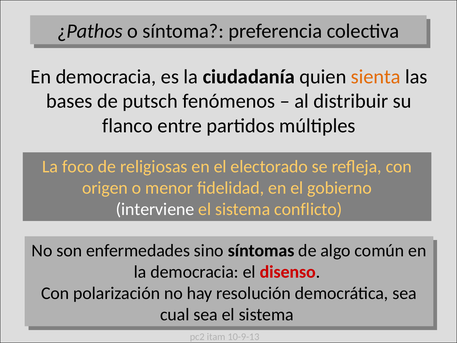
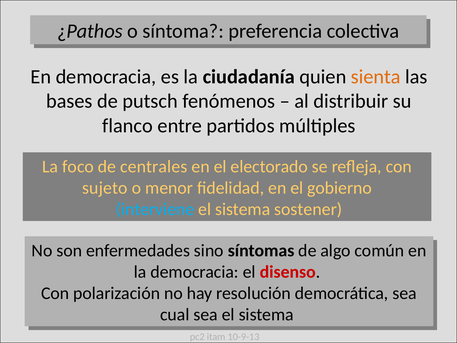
religiosas: religiosas -> centrales (154, 166)
origen: origen -> sujeto (105, 188)
interviene colour: white -> light blue (155, 209)
conflicto: conflicto -> sostener (308, 209)
